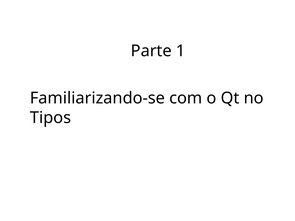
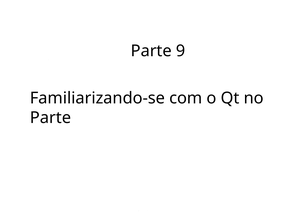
1: 1 -> 9 (181, 51)
Tipos: Tipos -> Parte (51, 118)
